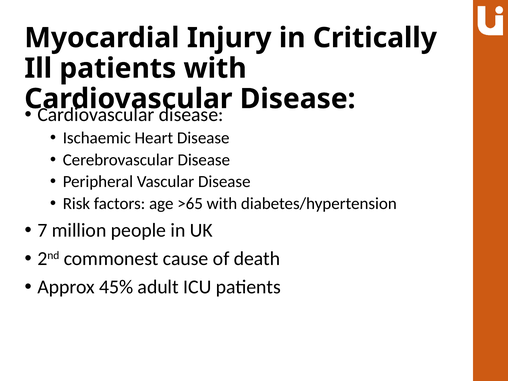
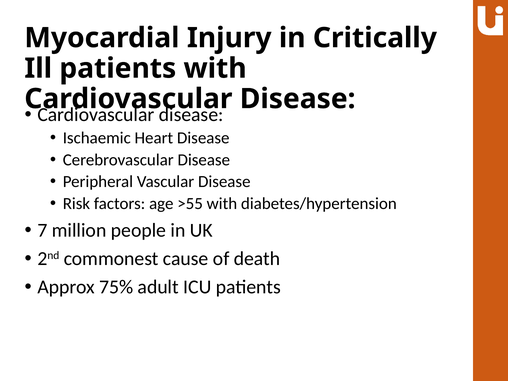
>65: >65 -> >55 (190, 203)
45%: 45% -> 75% (116, 287)
